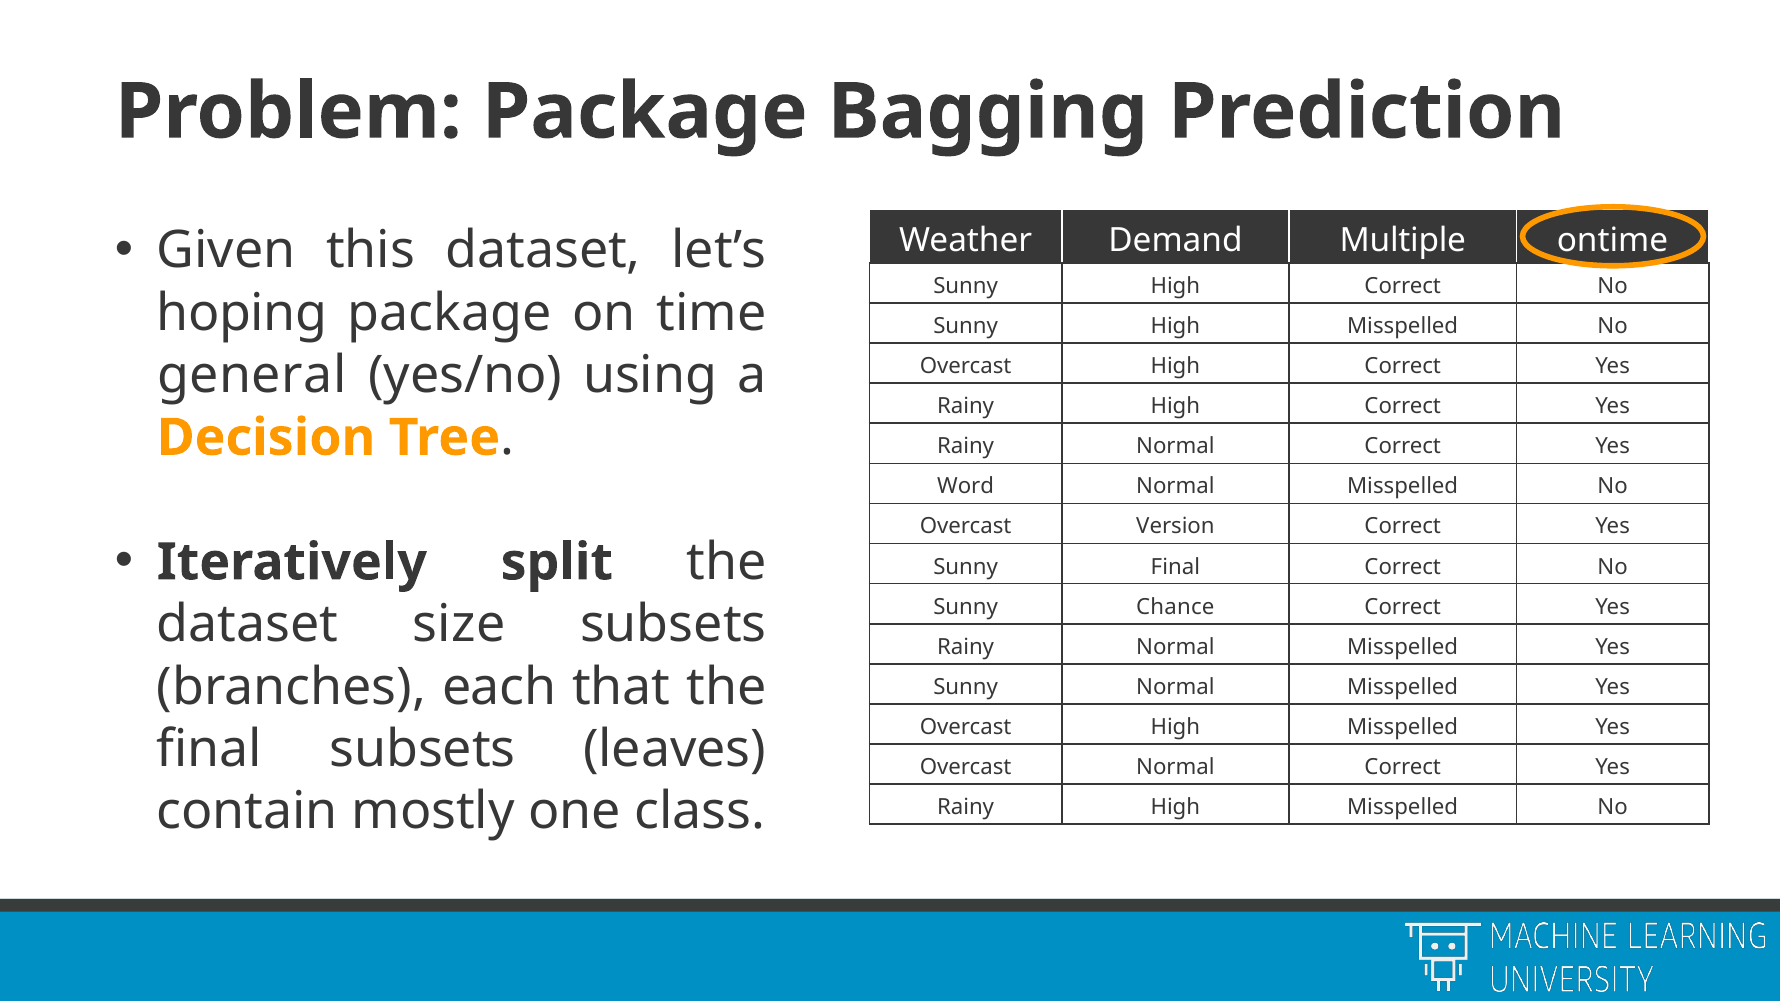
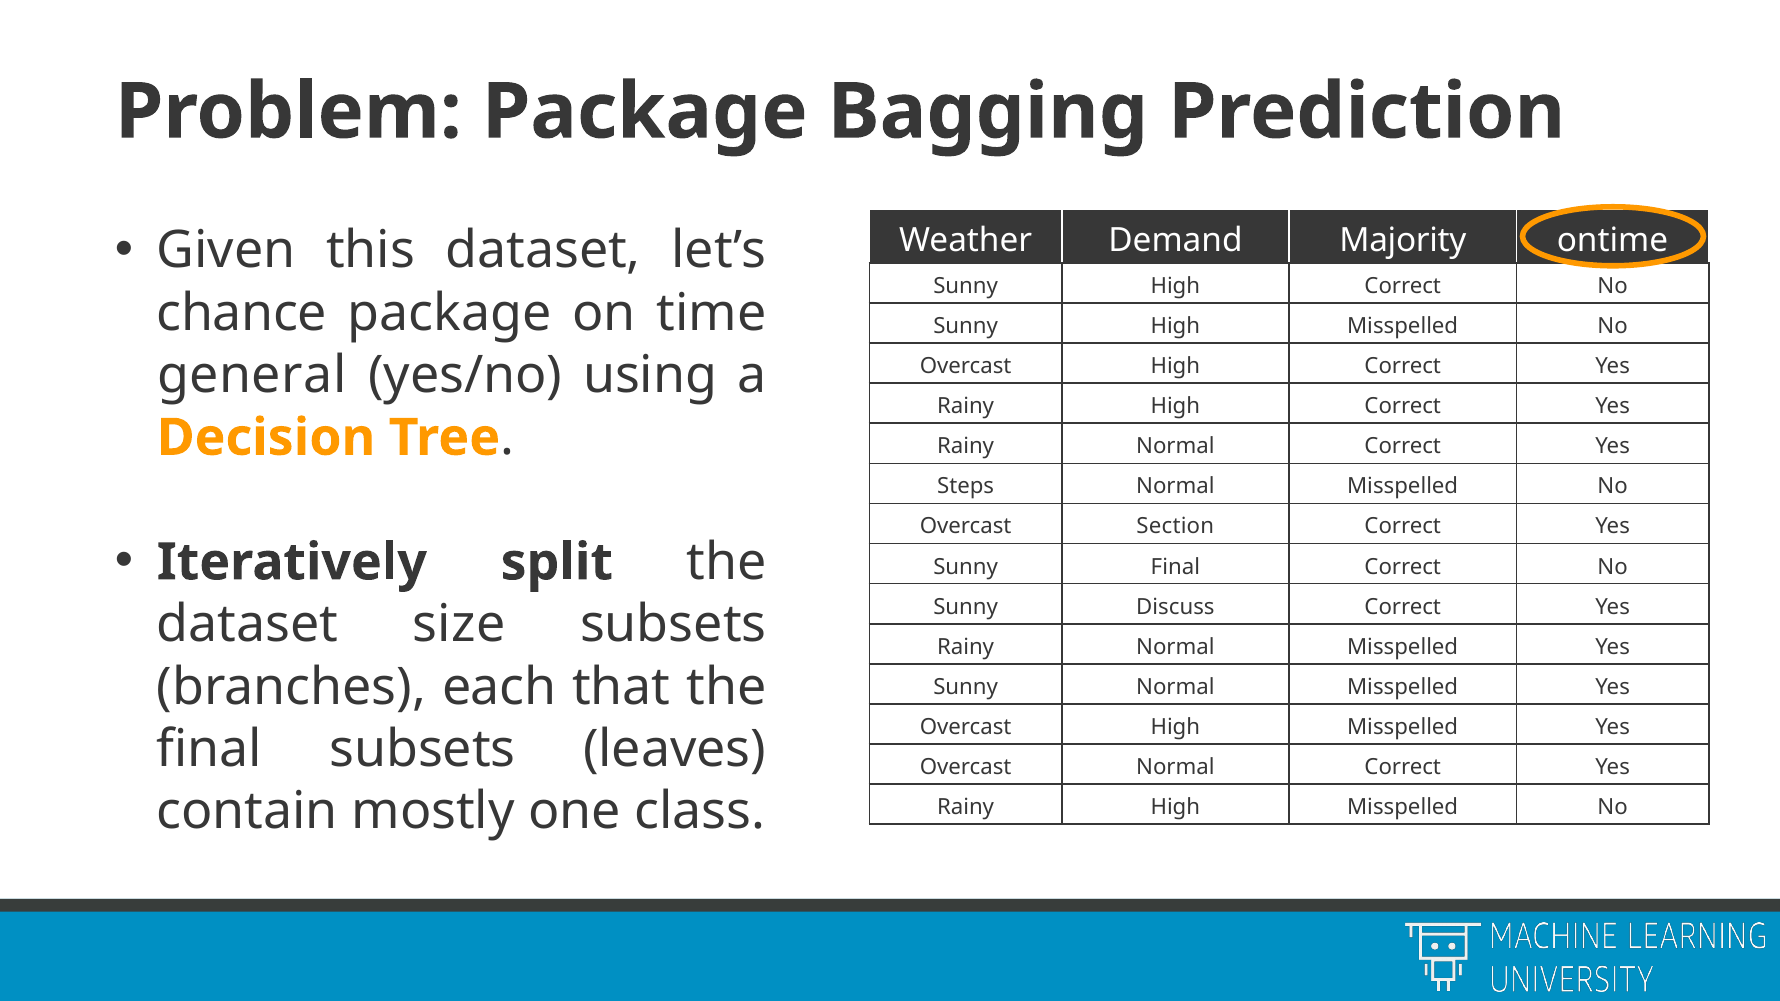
Multiple: Multiple -> Majority (1403, 241)
hoping: hoping -> chance (242, 313)
Word: Word -> Steps (966, 487)
Version: Version -> Section (1175, 527)
Chance: Chance -> Discuss (1175, 607)
